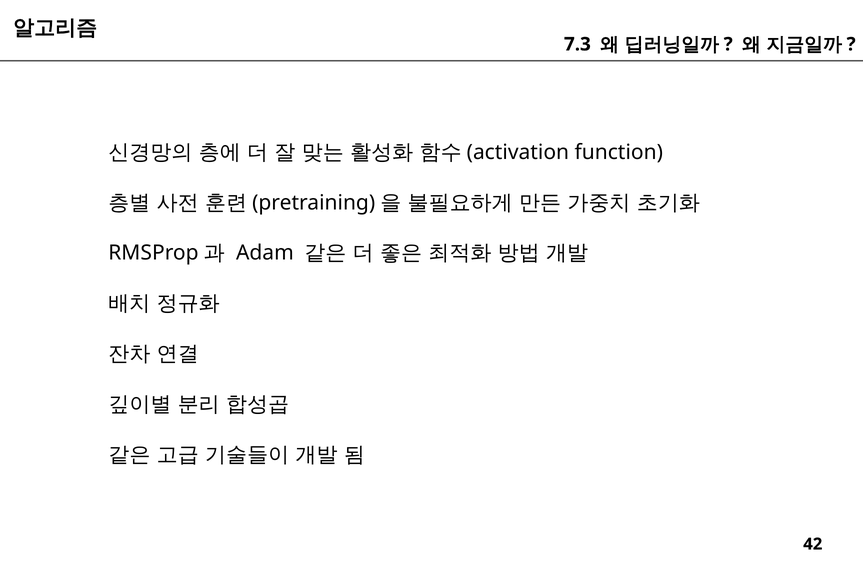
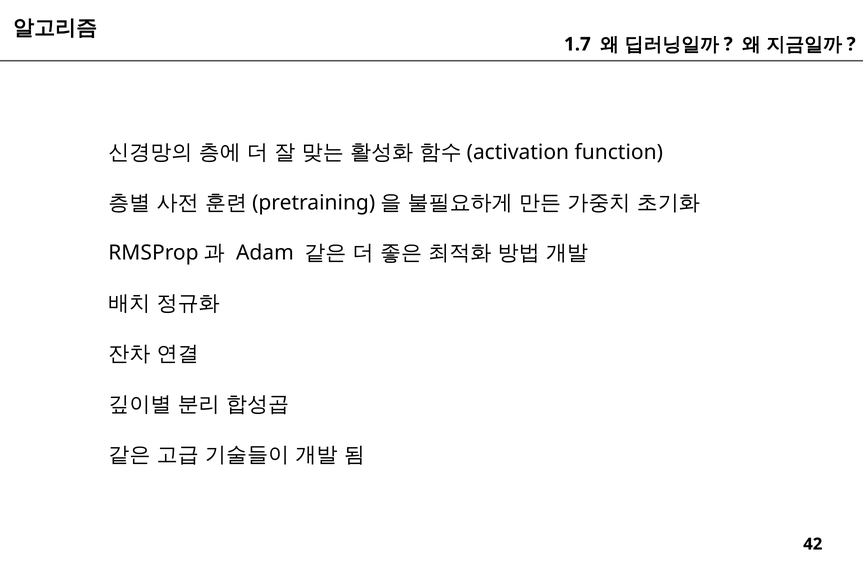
7.3: 7.3 -> 1.7 (577, 44)
